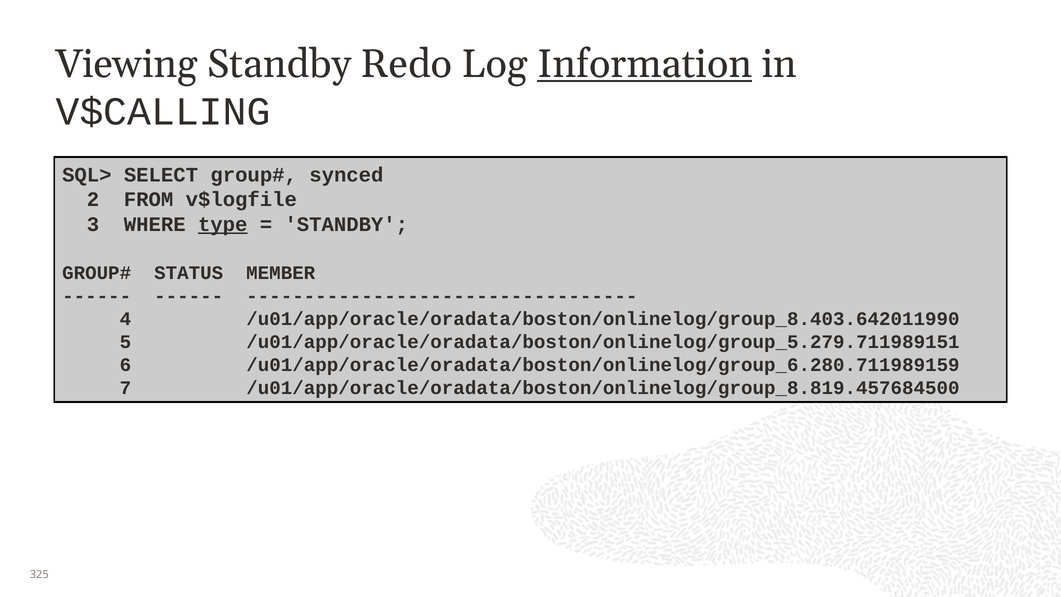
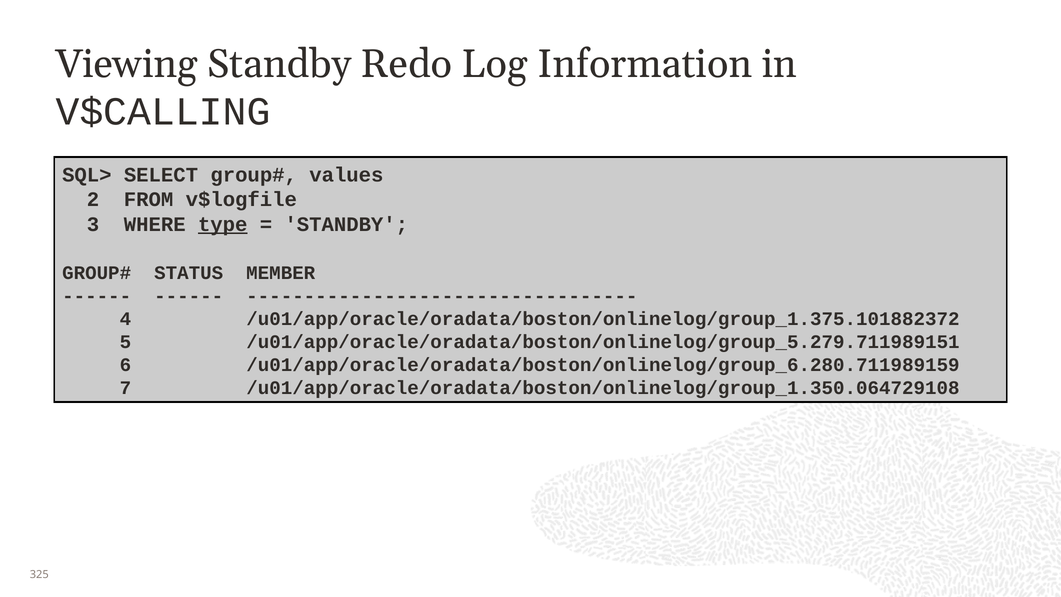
Information underline: present -> none (645, 64)
synced: synced -> values (346, 175)
/u01/app/oracle/oradata/boston/onlinelog/group_8.403.642011990: /u01/app/oracle/oradata/boston/onlinelog/group_8.403.642011990 -> /u01/app/oracle/oradata/boston/onlinelog/group_1.375.101882372 (603, 319)
/u01/app/oracle/oradata/boston/onlinelog/group_8.819.457684500: /u01/app/oracle/oradata/boston/onlinelog/group_8.819.457684500 -> /u01/app/oracle/oradata/boston/onlinelog/group_1.350.064729108 (603, 388)
